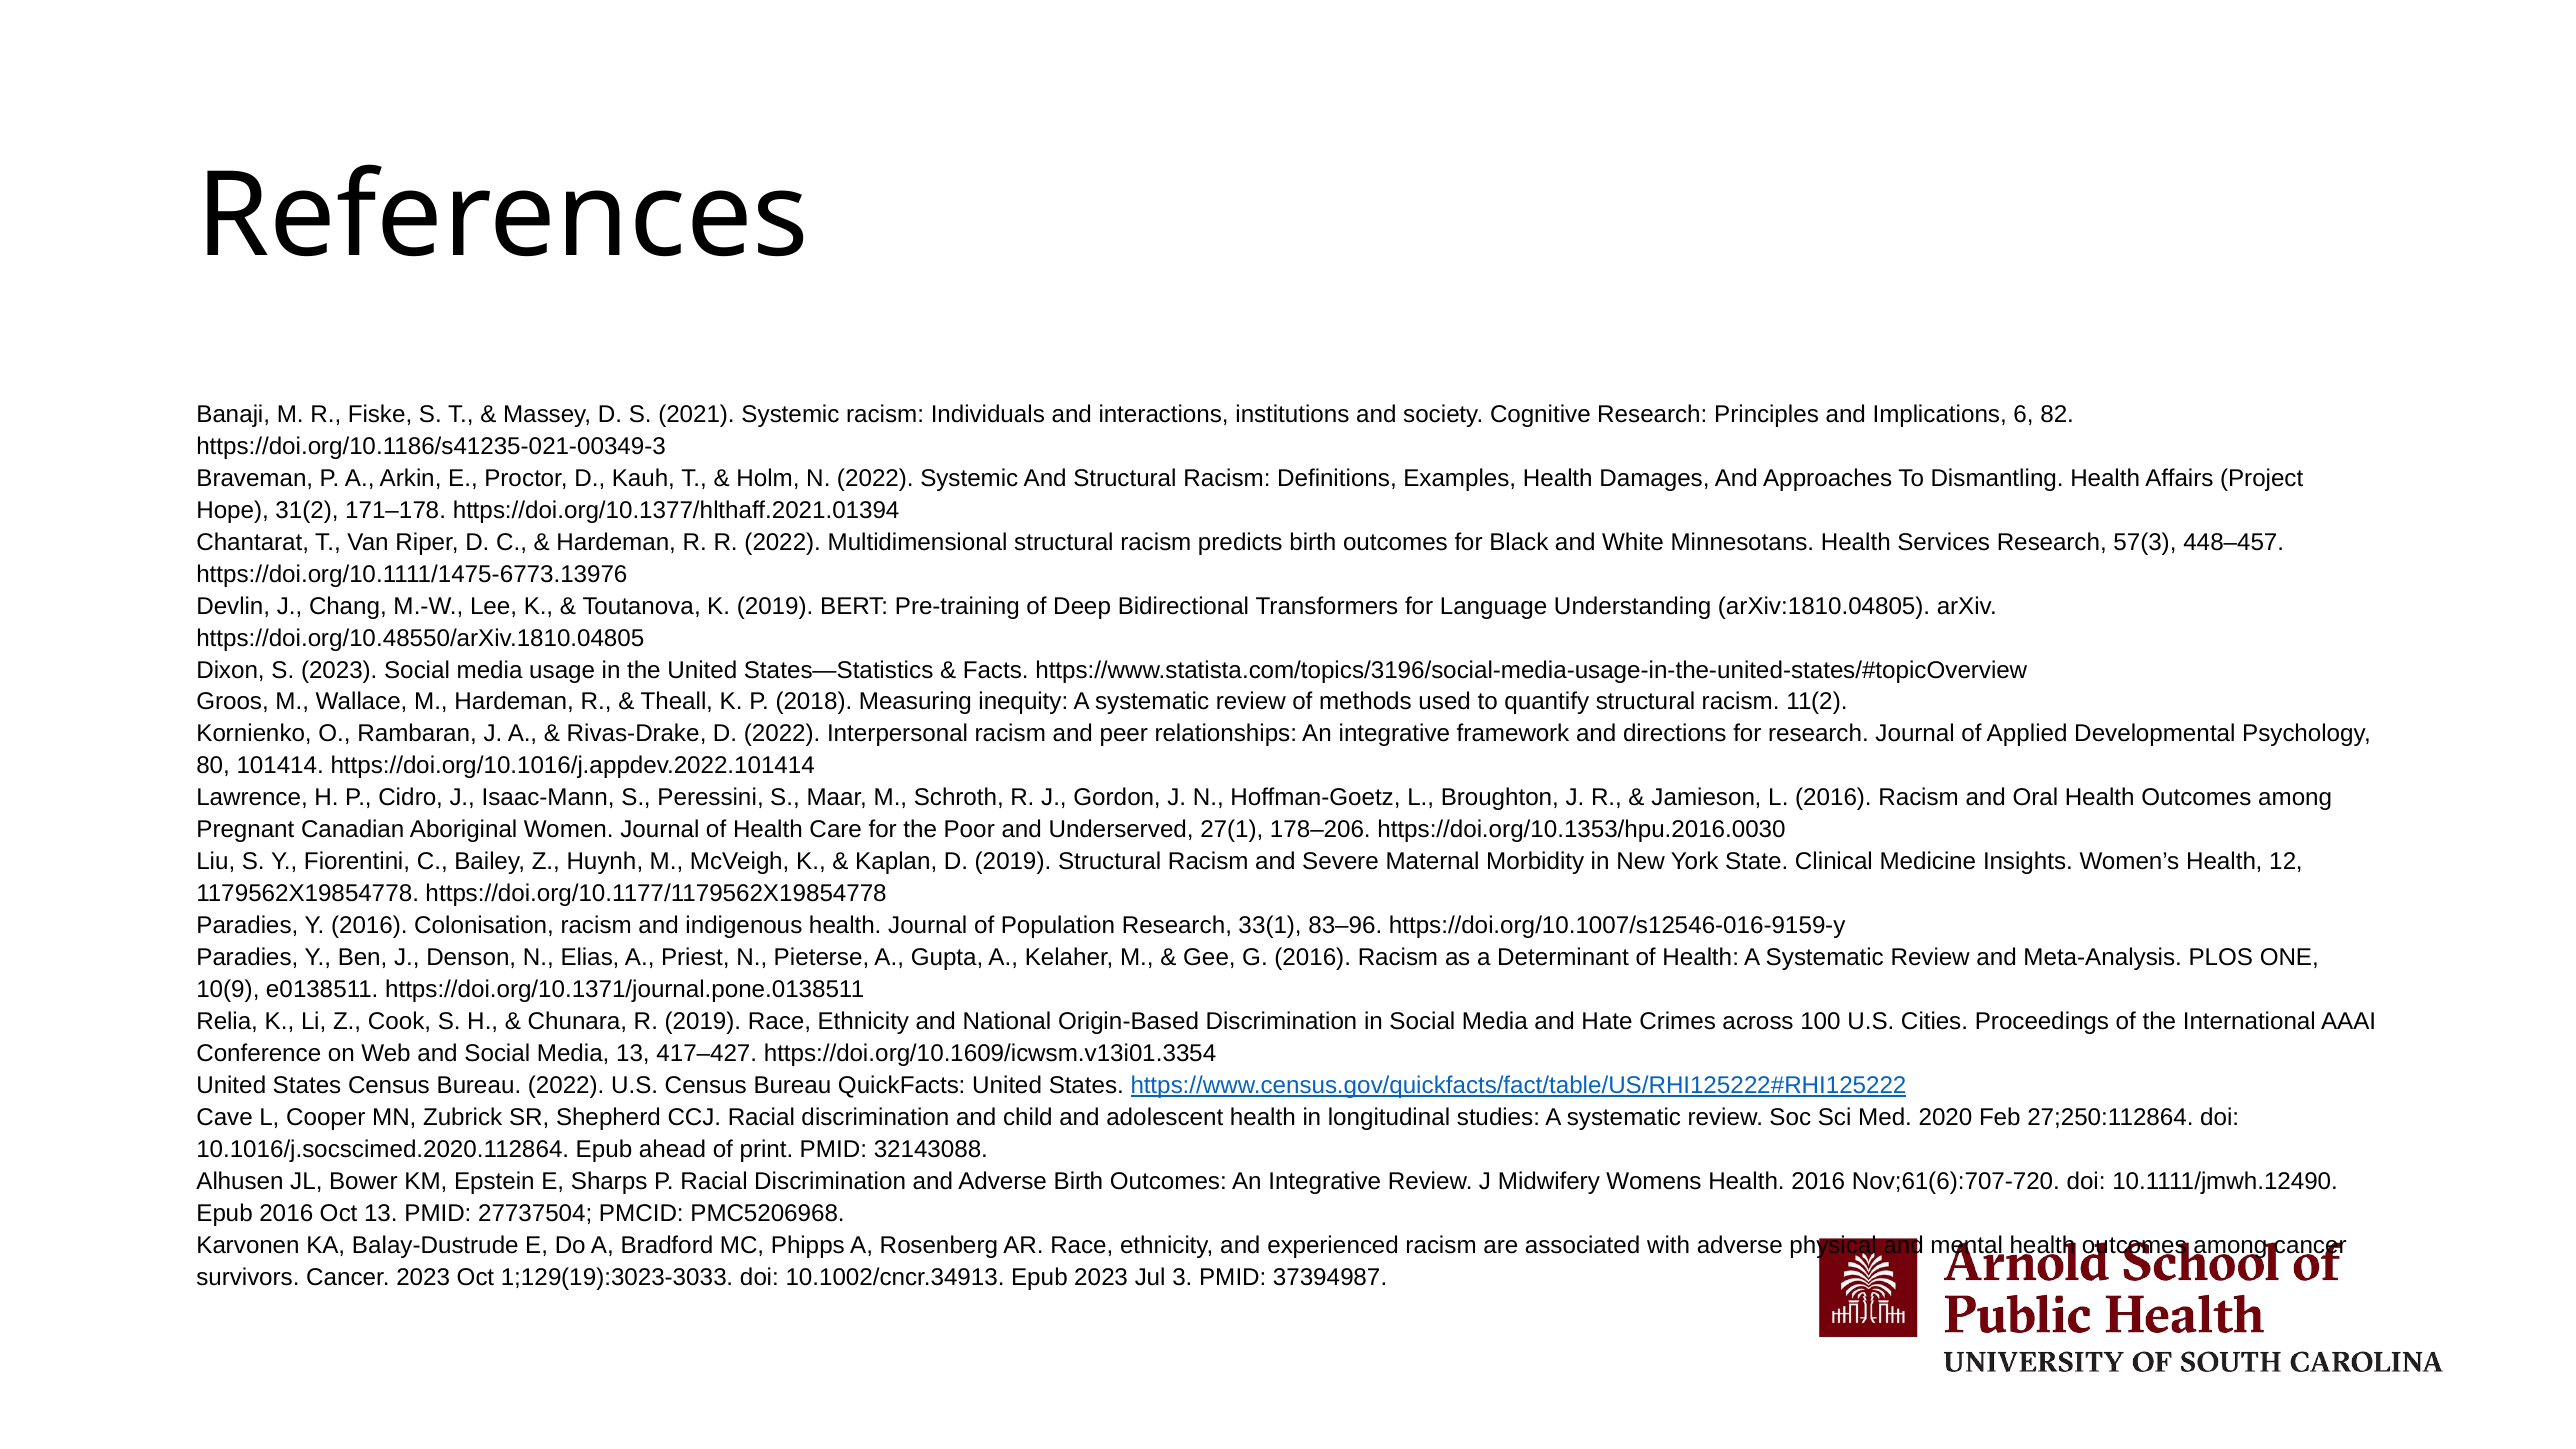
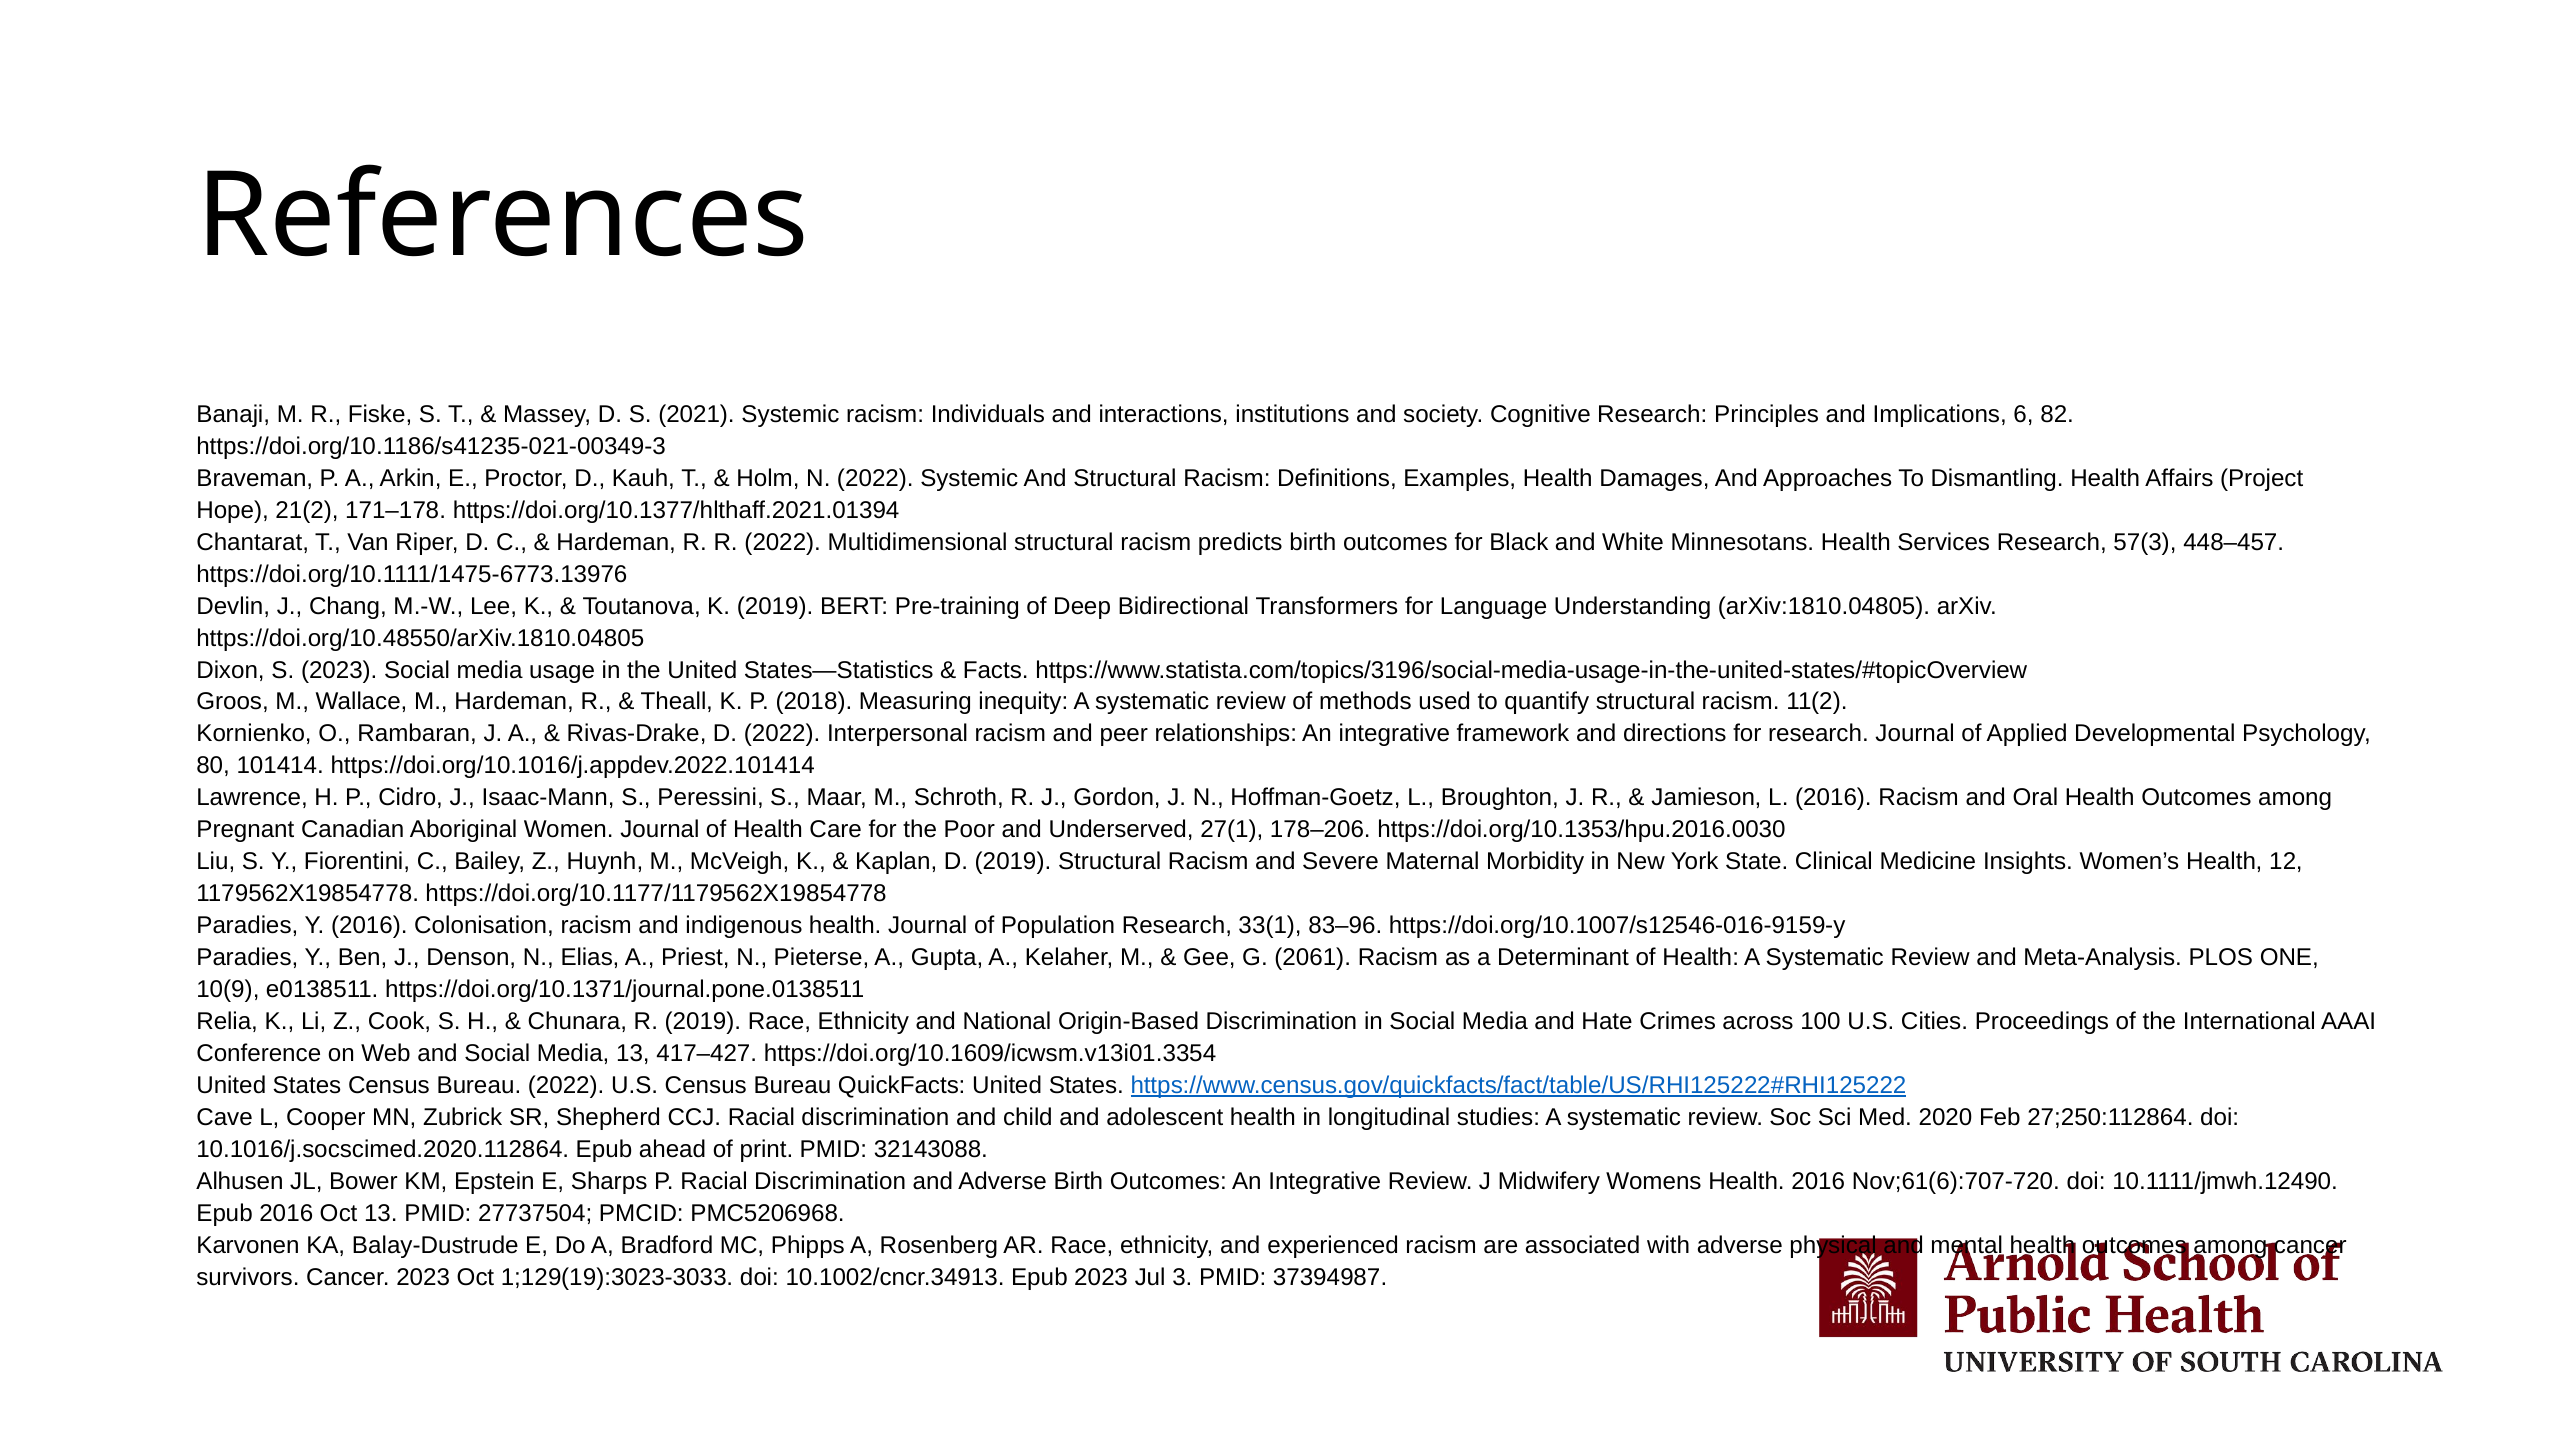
31(2: 31(2 -> 21(2 (307, 510)
G 2016: 2016 -> 2061 (1313, 958)
